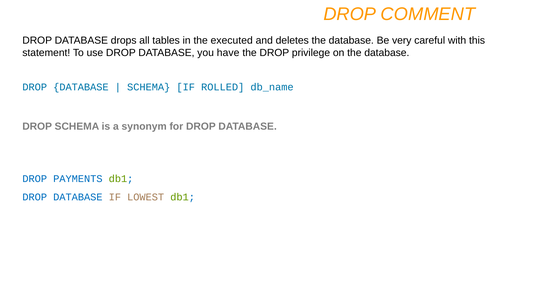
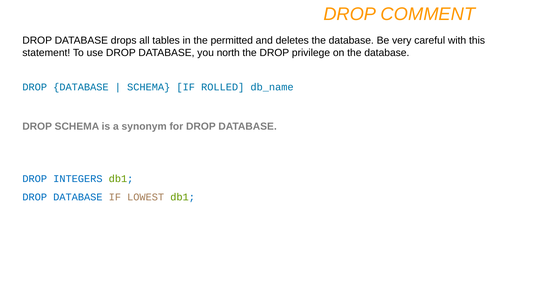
executed: executed -> permitted (232, 40)
have: have -> north (228, 53)
PAYMENTS: PAYMENTS -> INTEGERS (78, 179)
